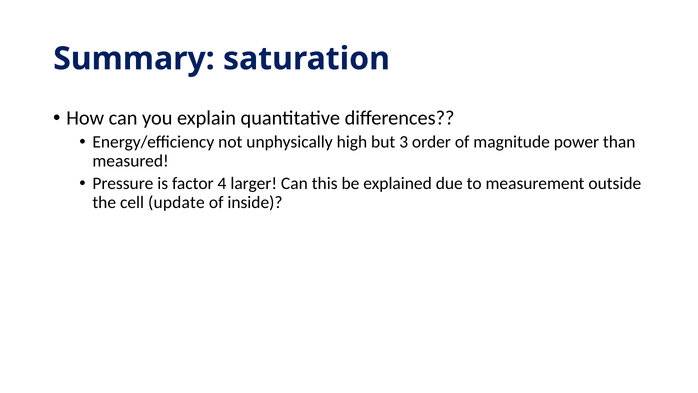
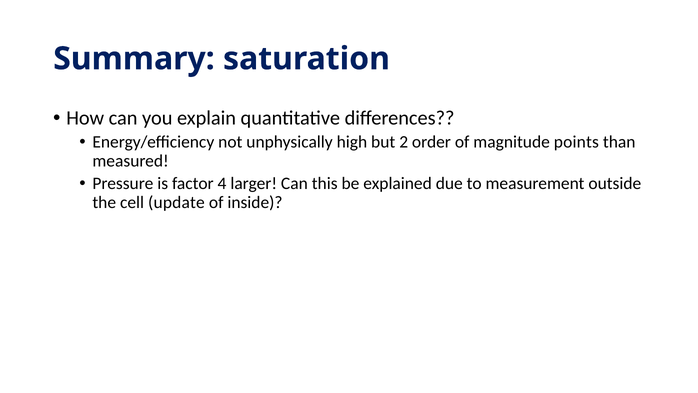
3: 3 -> 2 (404, 142)
power: power -> points (576, 142)
